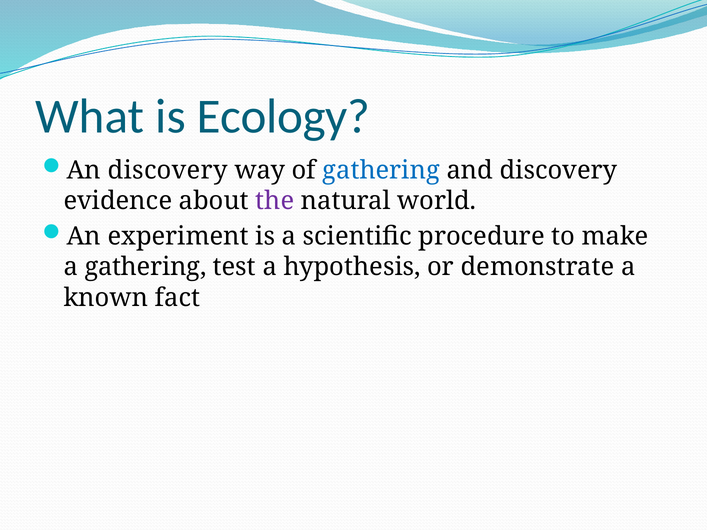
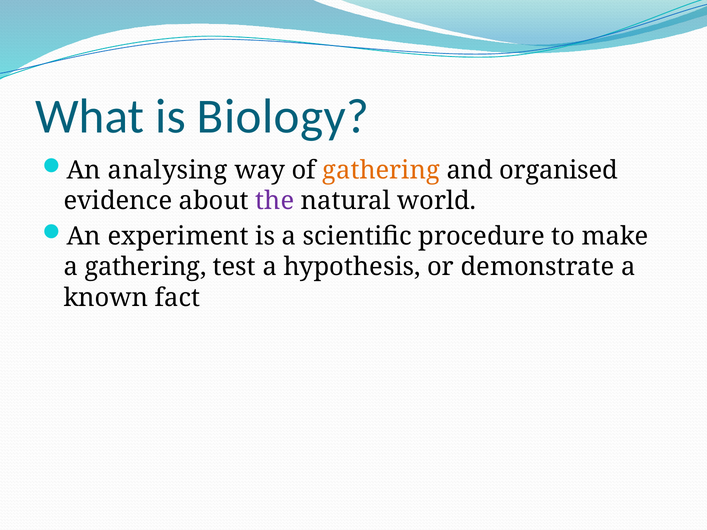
Ecology: Ecology -> Biology (283, 117)
An discovery: discovery -> analysing (168, 170)
gathering colour: blue -> orange (381, 170)
and discovery: discovery -> organised (559, 170)
